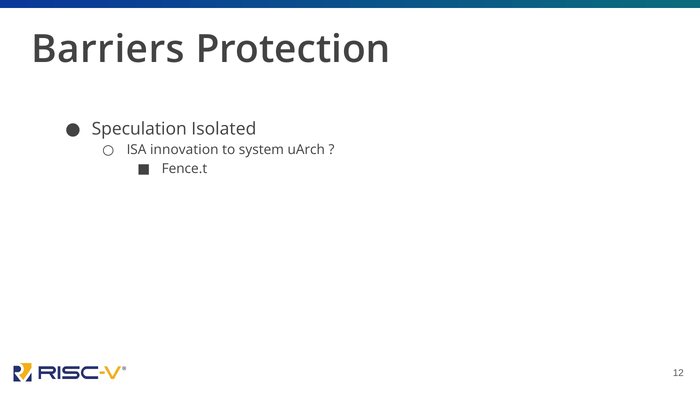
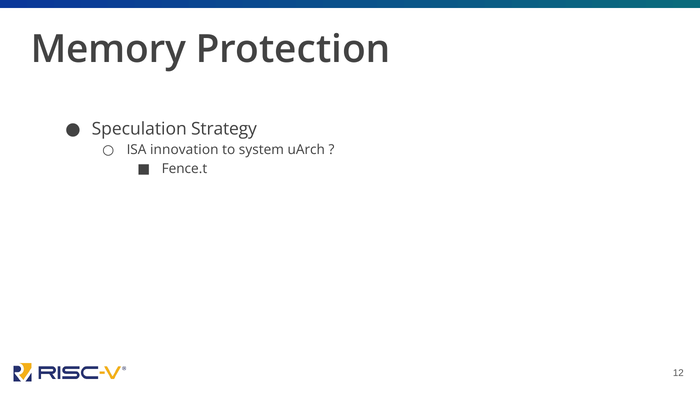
Barriers: Barriers -> Memory (108, 50)
Isolated: Isolated -> Strategy (224, 129)
